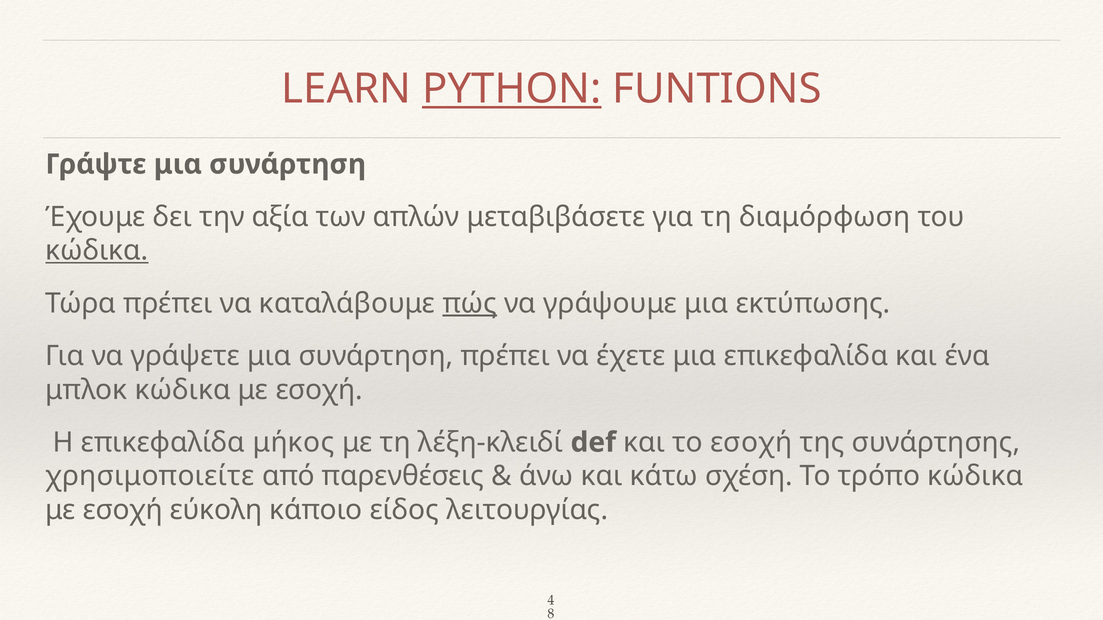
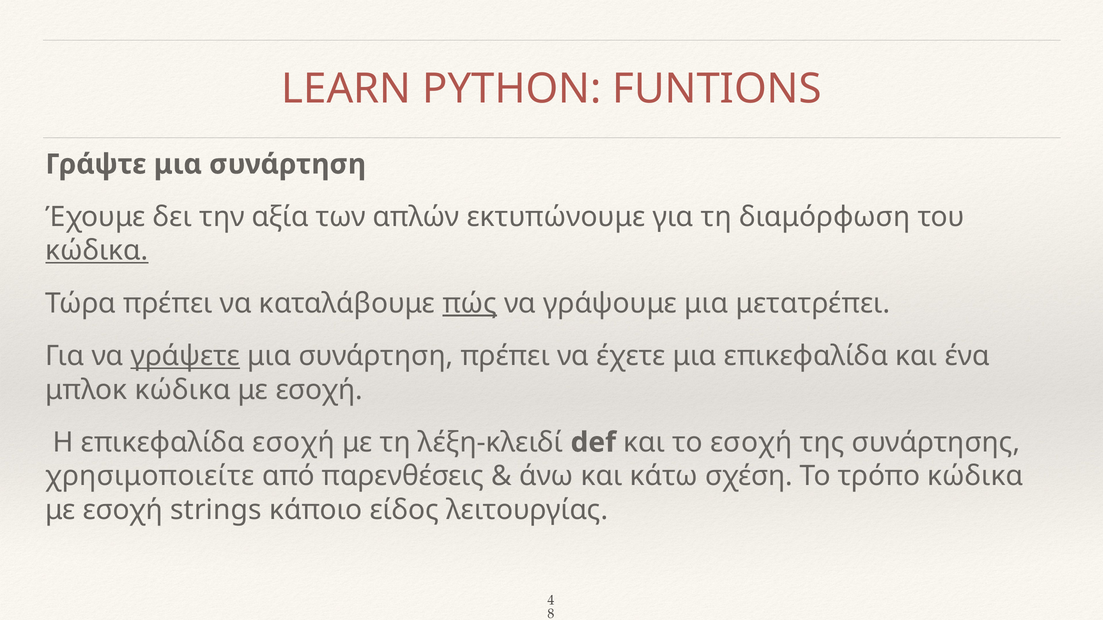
PYTHON underline: present -> none (512, 89)
μεταβιβάσετε: μεταβιβάσετε -> εκτυπώνουμε (556, 217)
εκτύπωσης: εκτύπωσης -> μετατρέπει (813, 304)
γράψετε underline: none -> present (185, 356)
επικεφαλίδα μήκος: μήκος -> εσοχή (294, 443)
εύκολη: εύκολη -> strings (216, 510)
